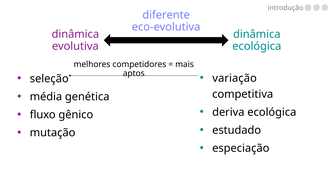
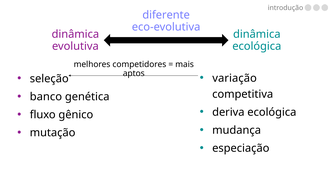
média: média -> banco (46, 97)
estudado: estudado -> mudança (237, 130)
